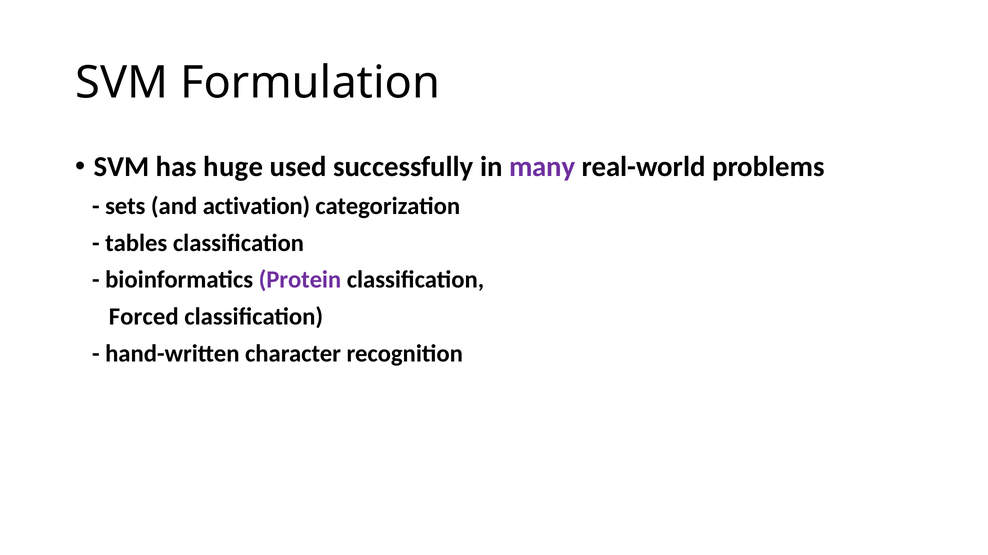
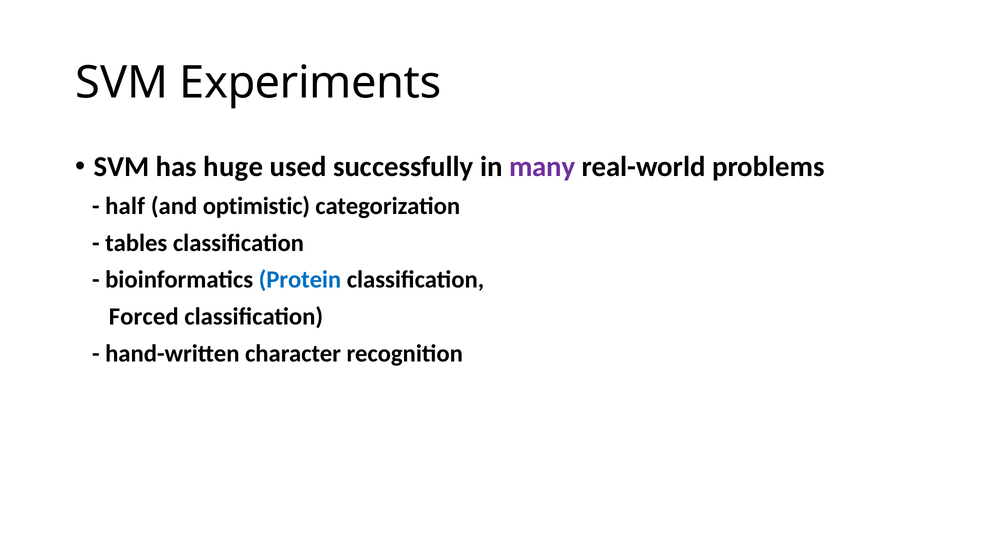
Formulation: Formulation -> Experiments (310, 83)
sets: sets -> half (125, 206)
activation: activation -> optimistic (256, 206)
Protein colour: purple -> blue (300, 280)
